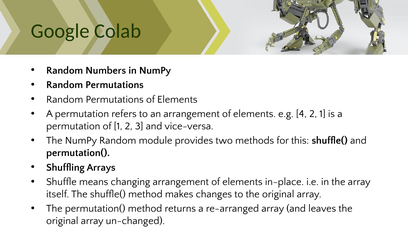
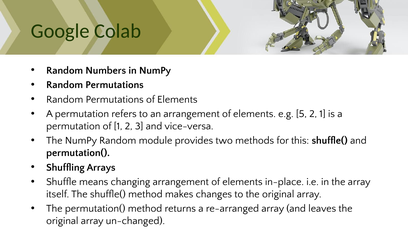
4: 4 -> 5 (301, 114)
